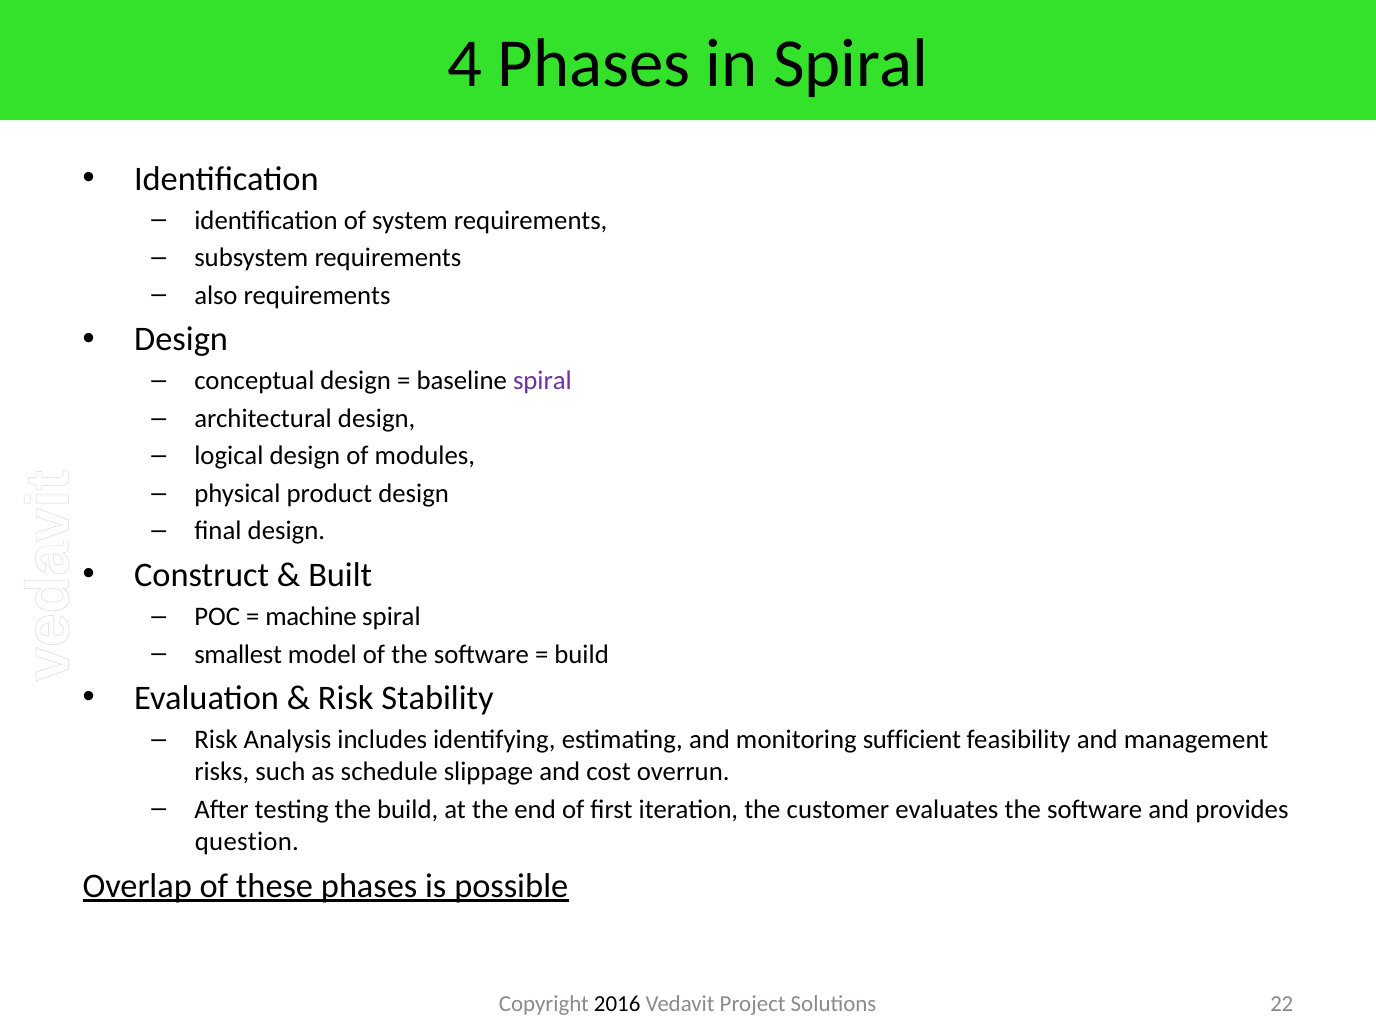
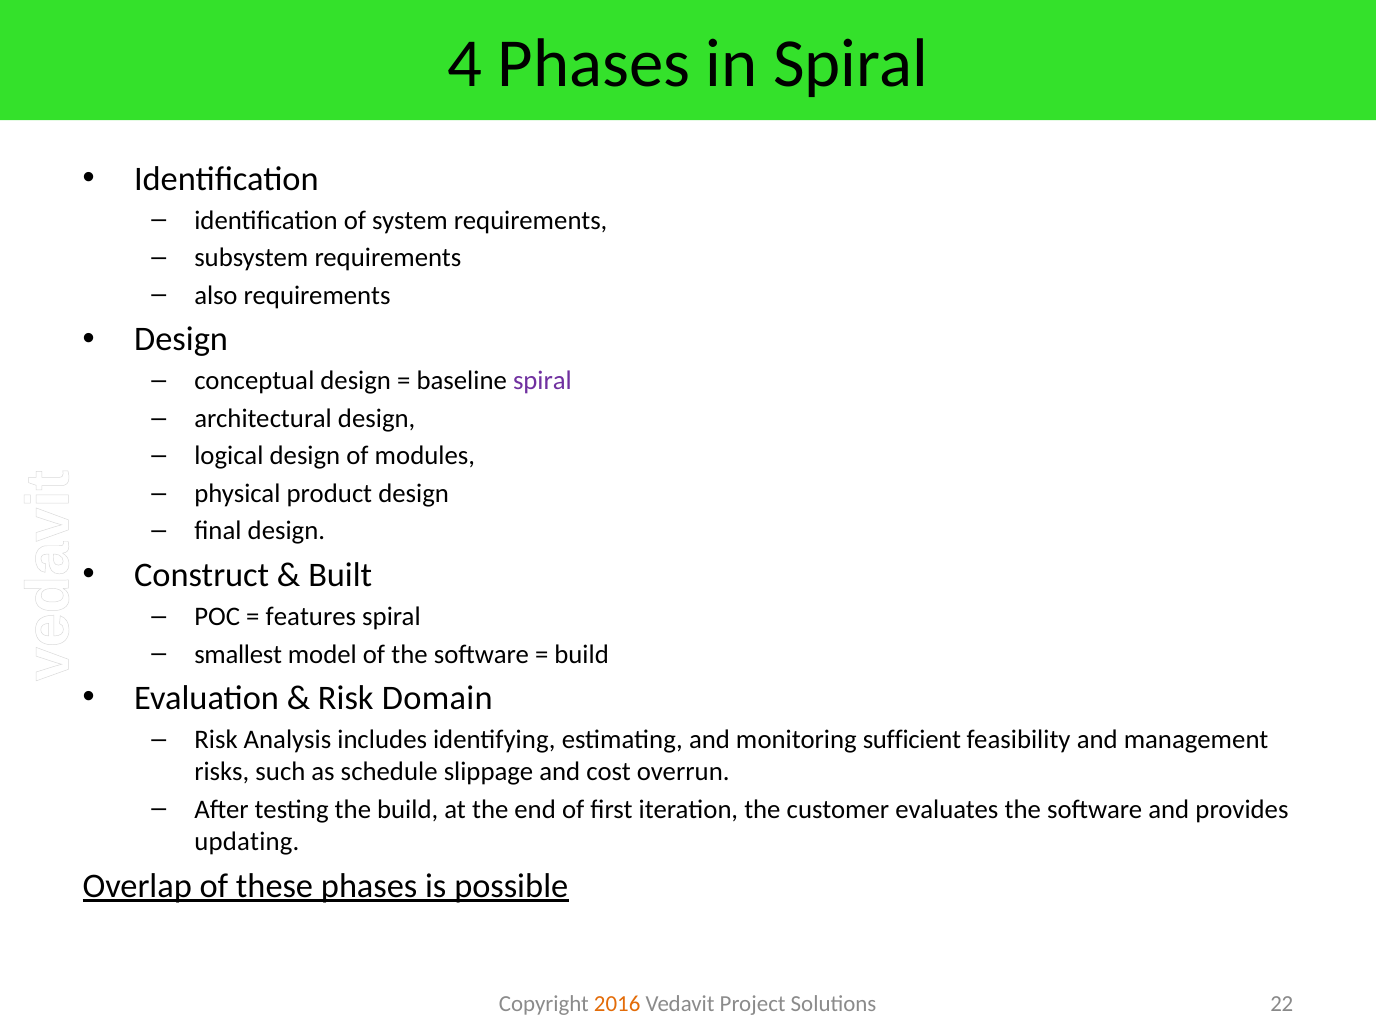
machine: machine -> features (311, 617)
Stability: Stability -> Domain (437, 698)
question: question -> updating (247, 842)
2016 colour: black -> orange (617, 1004)
